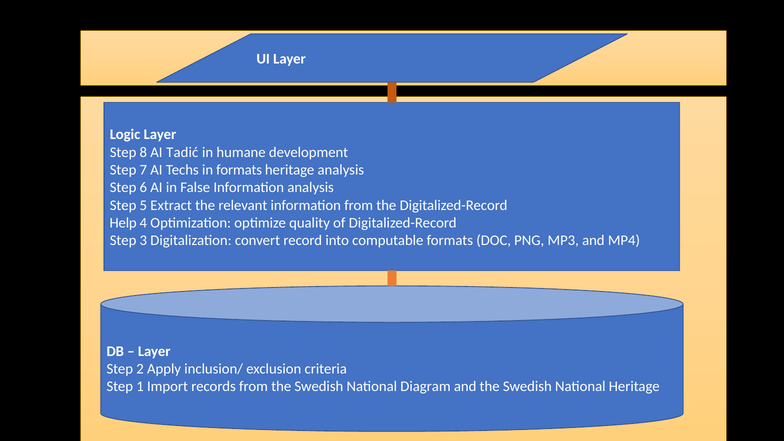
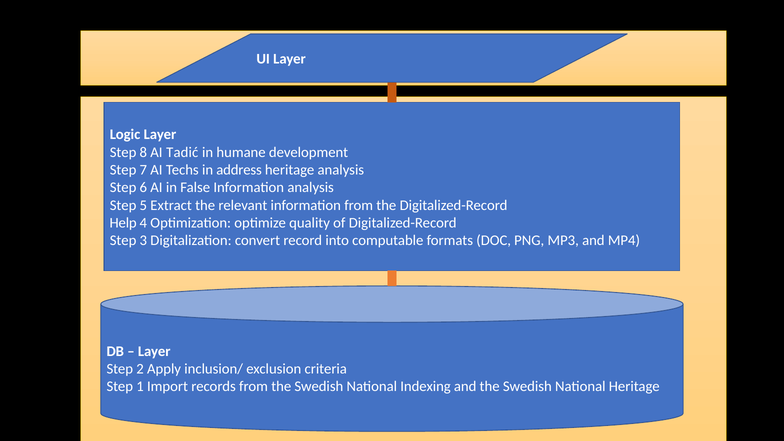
in formats: formats -> address (239, 170)
Diagram: Diagram -> Indexing (426, 386)
